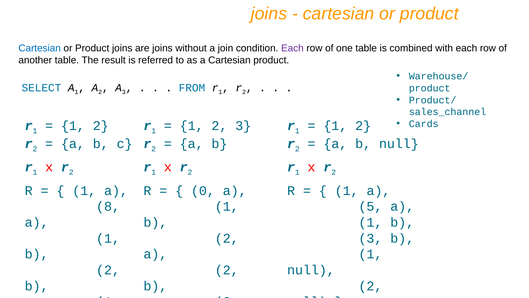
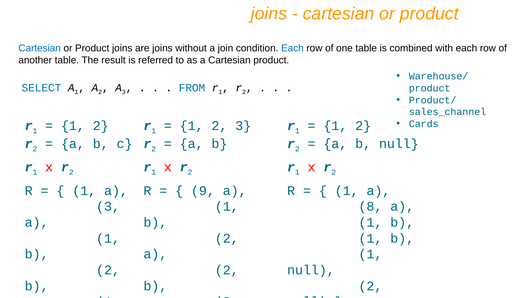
Each colour: purple -> blue (292, 48)
0: 0 -> 9 (203, 190)
8: 8 -> 3 (108, 206)
5: 5 -> 8 (370, 206)
3: 3 -> 1 (370, 238)
